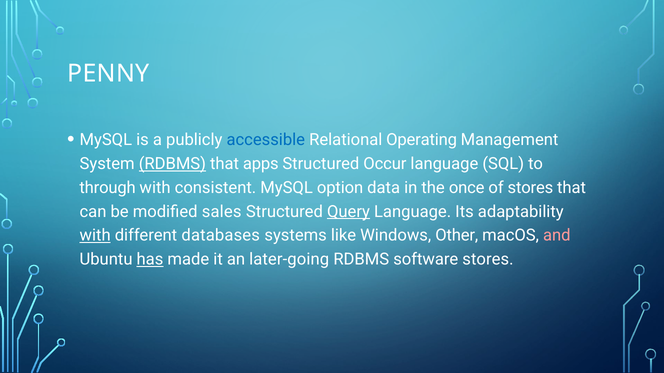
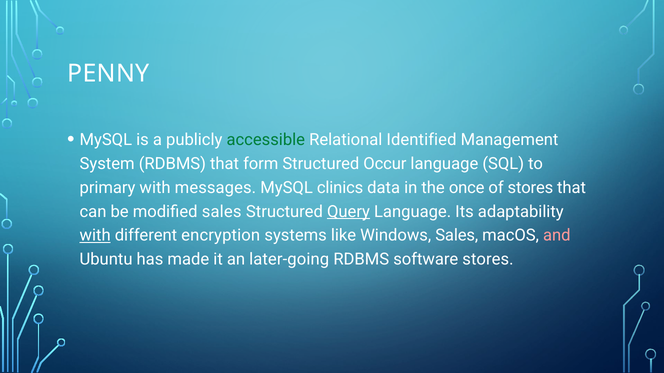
accessible colour: blue -> green (266, 140)
Operating: Operating -> Identified (421, 140)
RDBMS underline: present -> none (172, 164)
apps: apps -> form (261, 164)
through: through -> primary (108, 188)
consistent: consistent -> messages (215, 188)
option: option -> clinics (340, 188)
databases: databases -> encryption (221, 236)
Windows Other: Other -> Sales (457, 236)
has underline: present -> none (150, 260)
